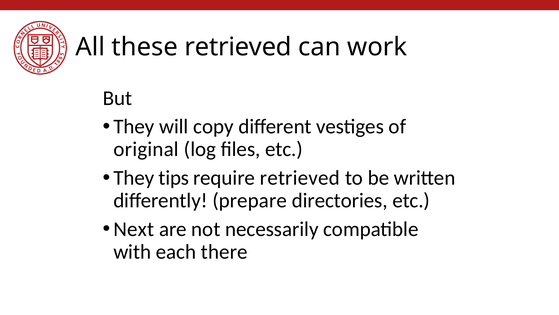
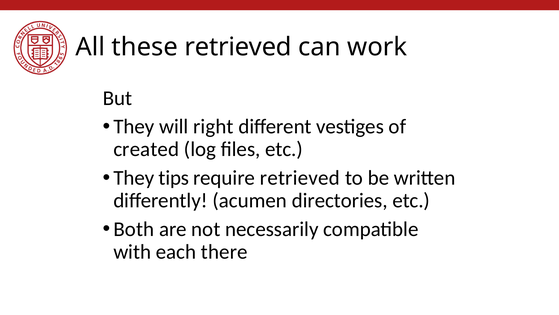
copy: copy -> right (213, 126)
original: original -> created (146, 149)
prepare: prepare -> acumen (250, 200)
Next: Next -> Both (134, 229)
